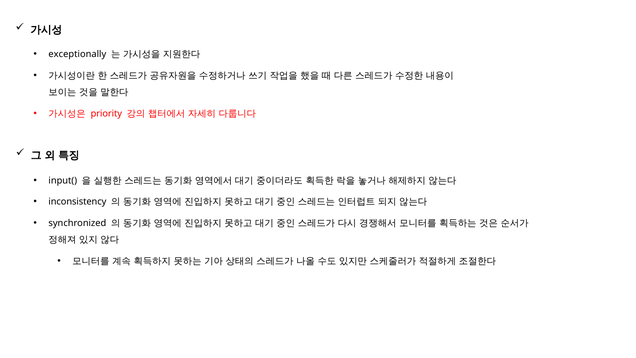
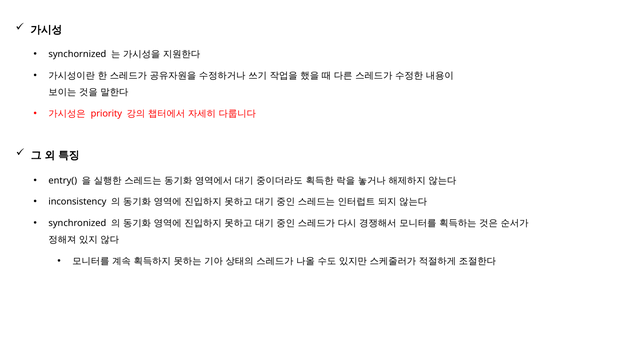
exceptionally: exceptionally -> synchornized (77, 54)
input(: input( -> entry( (63, 180)
